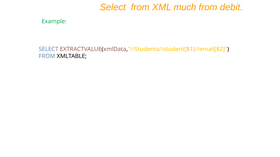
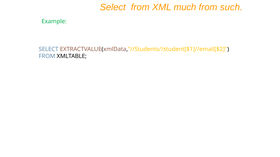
debit: debit -> such (231, 7)
